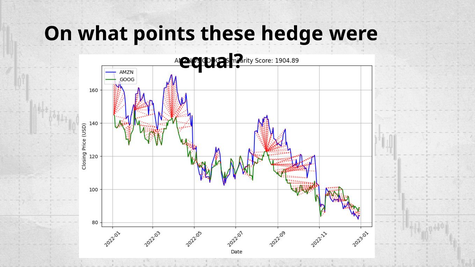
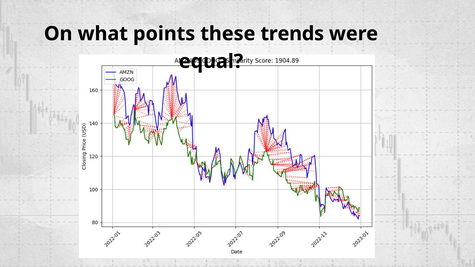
hedge: hedge -> trends (292, 34)
